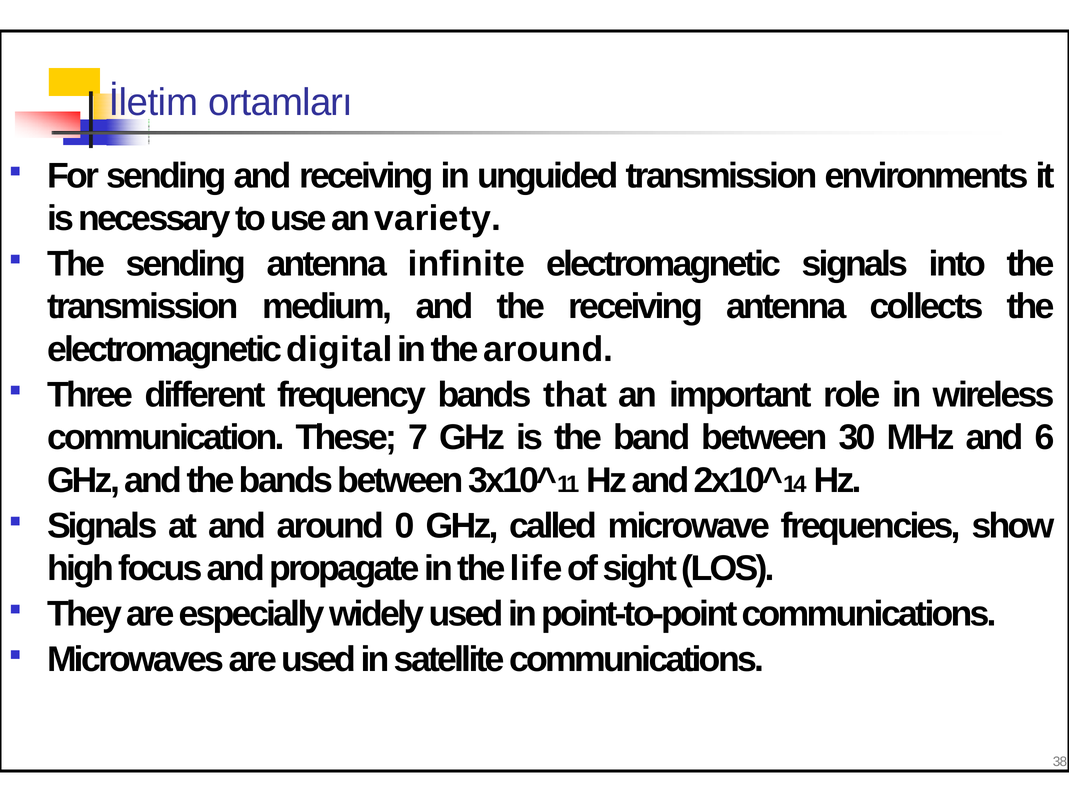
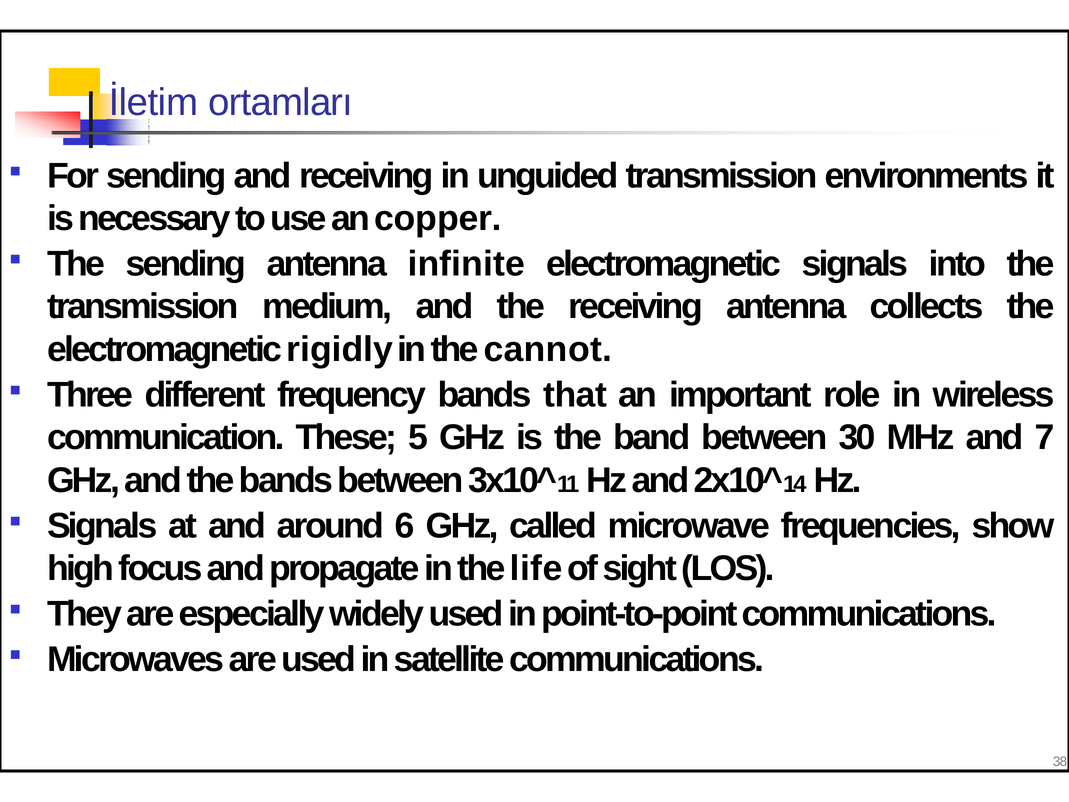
variety: variety -> copper (438, 218)
digital: digital -> rigidly (340, 349)
the around: around -> cannot (548, 349)
7: 7 -> 5 (418, 438)
6: 6 -> 7 (1045, 438)
0: 0 -> 6 (405, 526)
